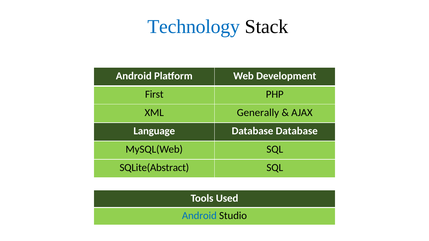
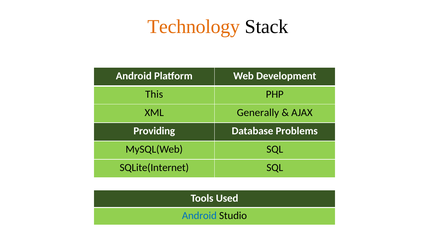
Technology colour: blue -> orange (194, 27)
First: First -> This (154, 94)
Language: Language -> Providing (154, 131)
Database Database: Database -> Problems (297, 131)
SQLite(Abstract: SQLite(Abstract -> SQLite(Internet (154, 168)
